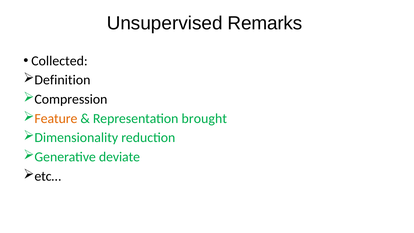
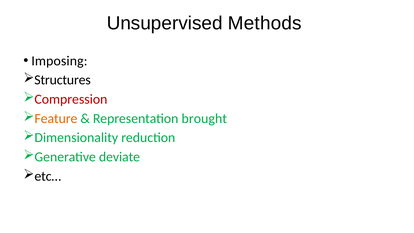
Remarks: Remarks -> Methods (265, 23)
Collected: Collected -> Imposing (59, 61)
Definition: Definition -> Structures (63, 80)
Compression colour: black -> red (71, 99)
